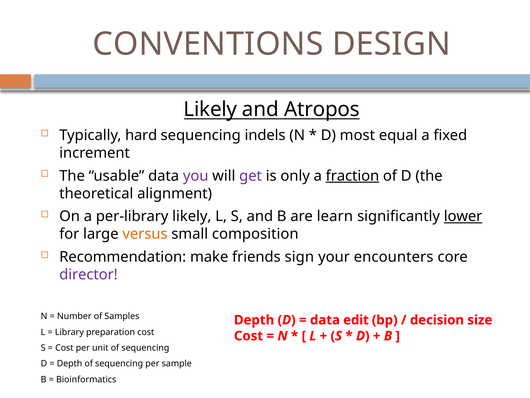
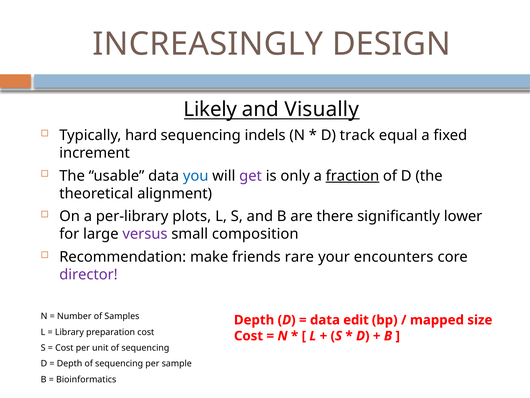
CONVENTIONS: CONVENTIONS -> INCREASINGLY (208, 44)
Atropos: Atropos -> Visually (322, 109)
most: most -> track (357, 135)
you colour: purple -> blue (196, 176)
per-library likely: likely -> plots (192, 216)
learn: learn -> there (335, 216)
lower underline: present -> none (463, 216)
versus colour: orange -> purple (145, 234)
sign: sign -> rare (299, 257)
decision: decision -> mapped (437, 320)
